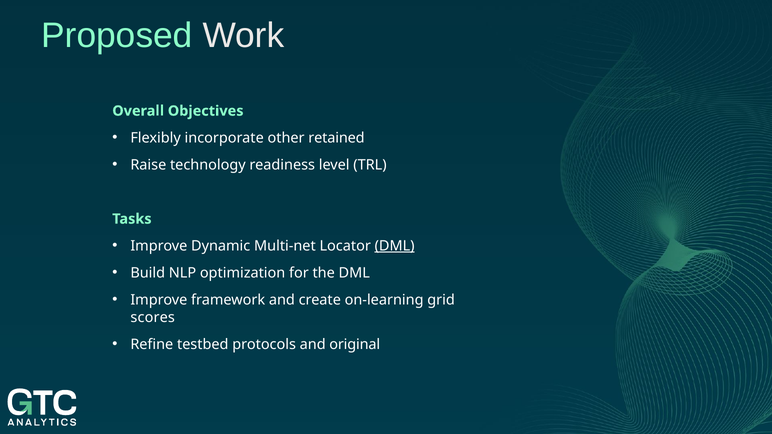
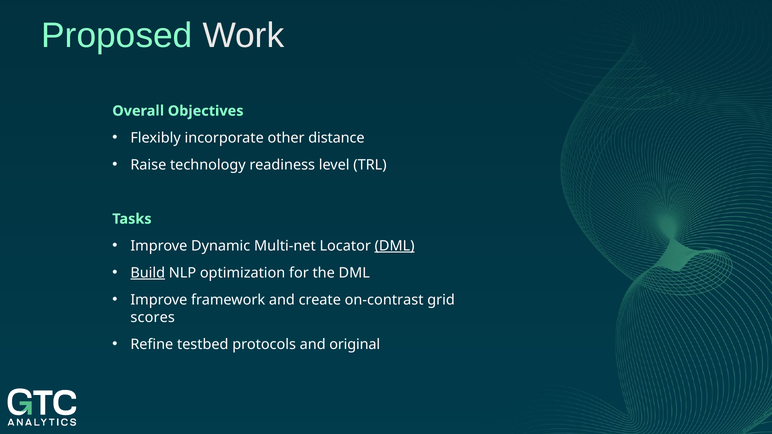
retained: retained -> distance (336, 138)
Build underline: none -> present (148, 273)
on-learning: on-learning -> on-contrast (384, 300)
